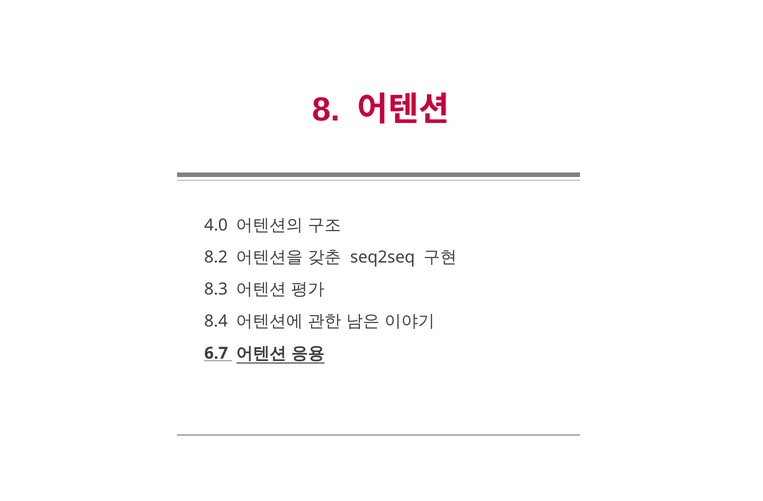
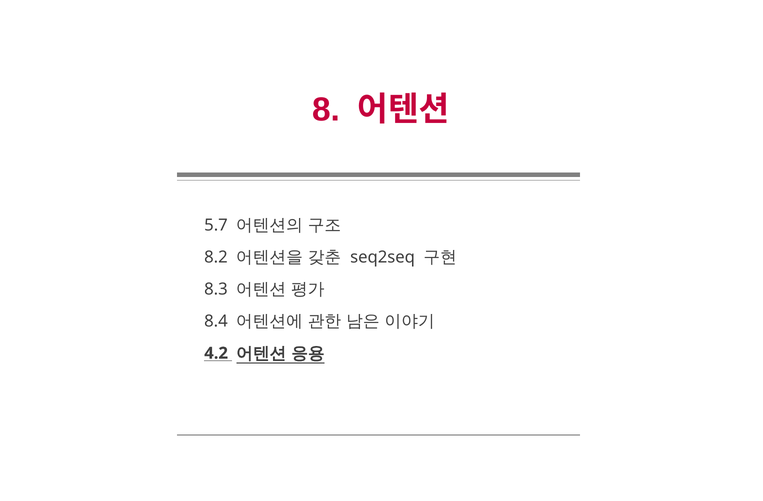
4.0: 4.0 -> 5.7 (216, 226)
6.7: 6.7 -> 4.2 (216, 353)
